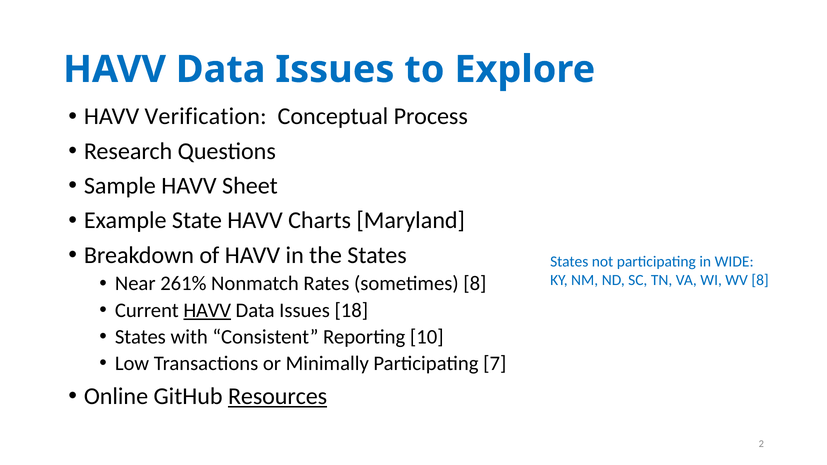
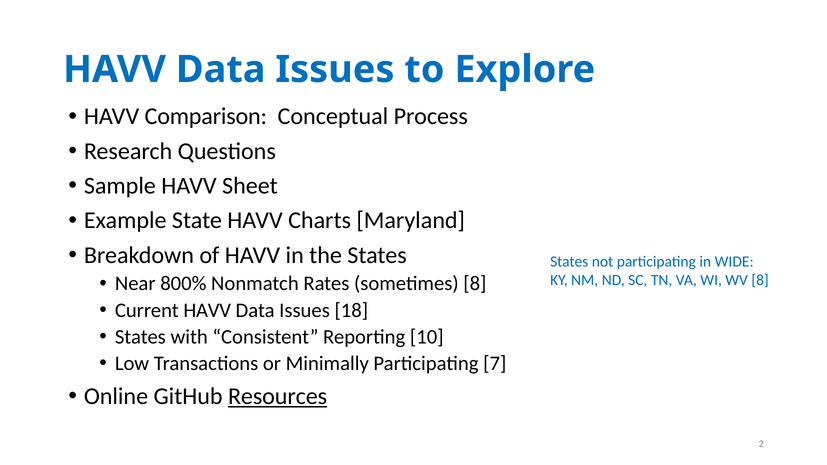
Verification: Verification -> Comparison (206, 117)
261%: 261% -> 800% (183, 284)
HAVV underline: present -> none (207, 310)
